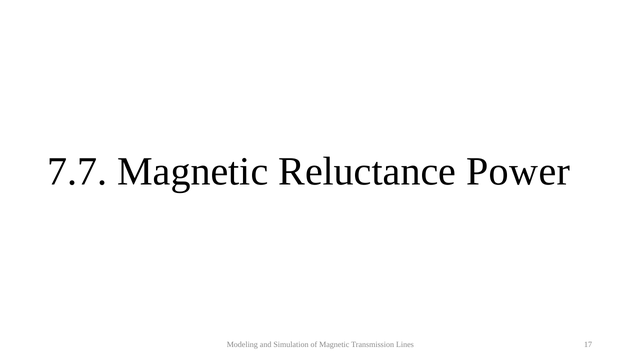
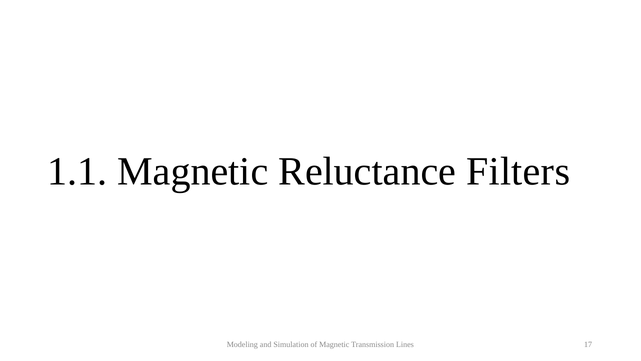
7.7: 7.7 -> 1.1 (77, 171)
Power: Power -> Filters (518, 171)
